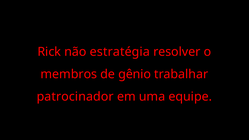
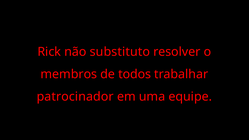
estratégia: estratégia -> substituto (120, 52)
gênio: gênio -> todos (135, 74)
